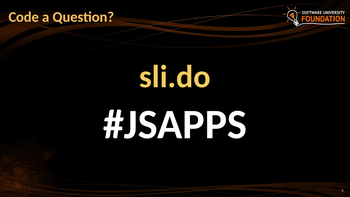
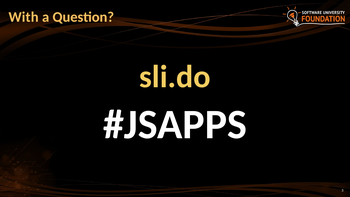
Code: Code -> With (24, 17)
